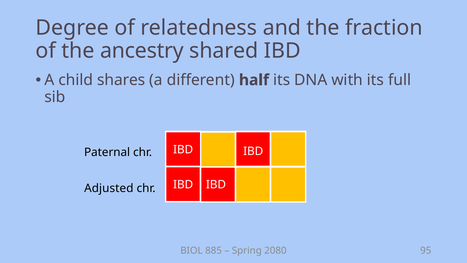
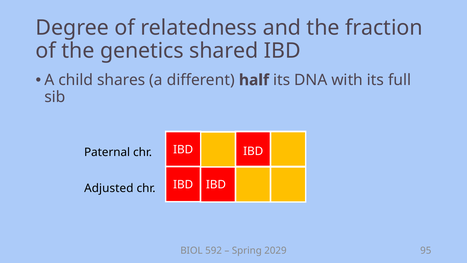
ancestry: ancestry -> genetics (142, 51)
885: 885 -> 592 (214, 250)
2080: 2080 -> 2029 (275, 250)
